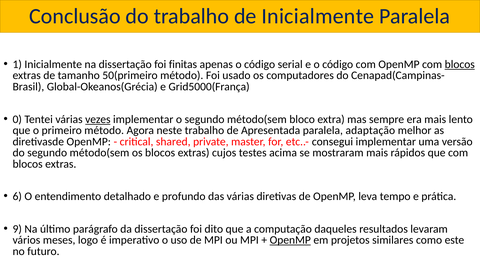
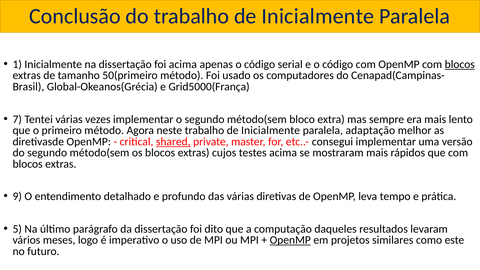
foi finitas: finitas -> acima (183, 64)
0: 0 -> 7 (17, 119)
vezes underline: present -> none (98, 119)
neste trabalho de Apresentada: Apresentada -> Inicialmente (271, 130)
shared underline: none -> present (173, 142)
6: 6 -> 9 (17, 196)
9: 9 -> 5 (17, 229)
